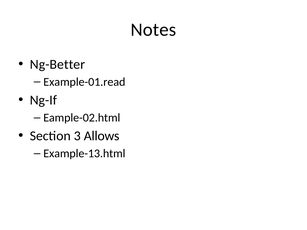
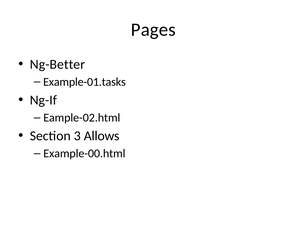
Notes: Notes -> Pages (153, 30)
Example-01.read: Example-01.read -> Example-01.tasks (84, 82)
Example-13.html: Example-13.html -> Example-00.html (84, 154)
